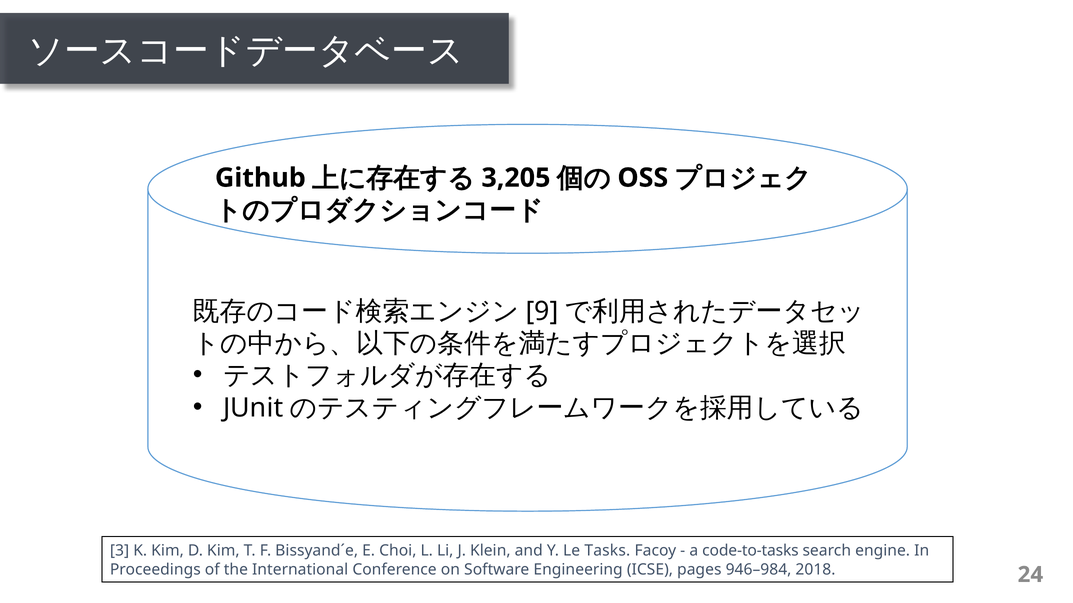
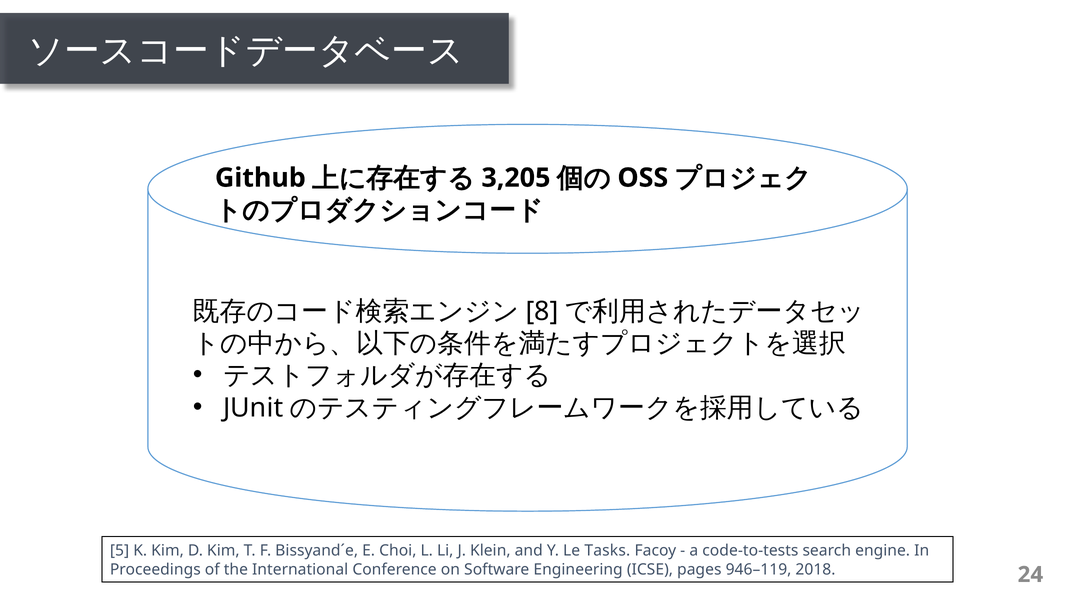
9: 9 -> 8 (542, 311)
3: 3 -> 5 (120, 551)
code-to-tasks: code-to-tasks -> code-to-tests (750, 551)
946–984: 946–984 -> 946–119 (759, 570)
